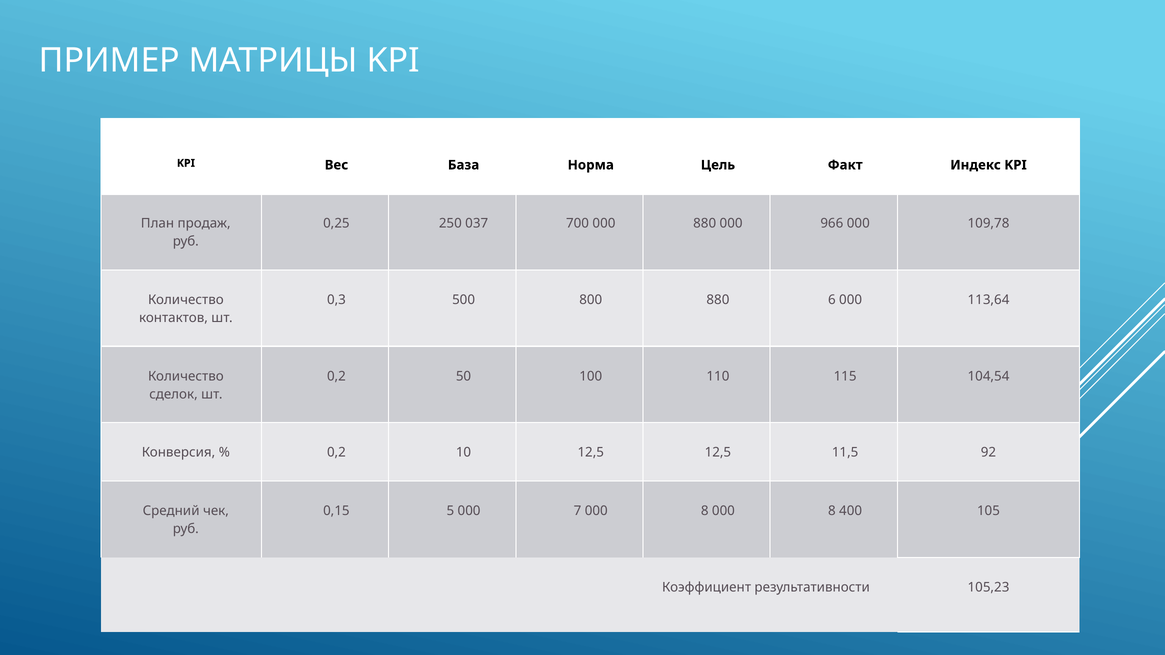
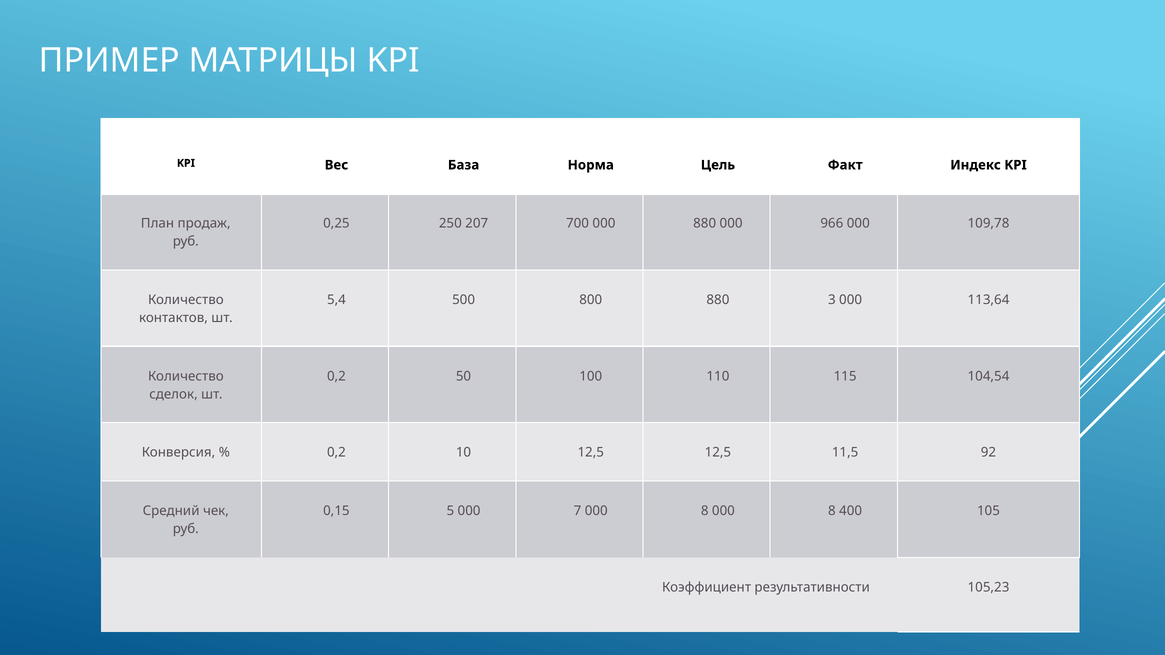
037: 037 -> 207 (477, 223)
0,3: 0,3 -> 5,4 (336, 300)
6: 6 -> 3 (832, 300)
